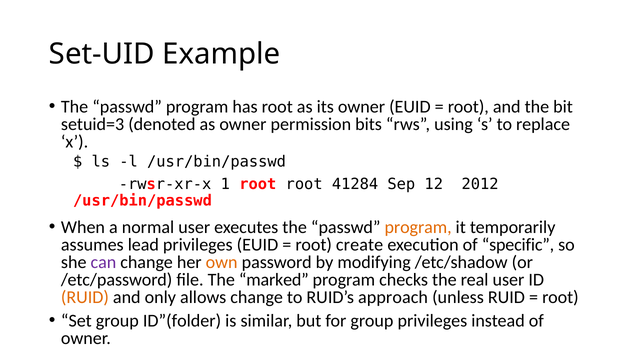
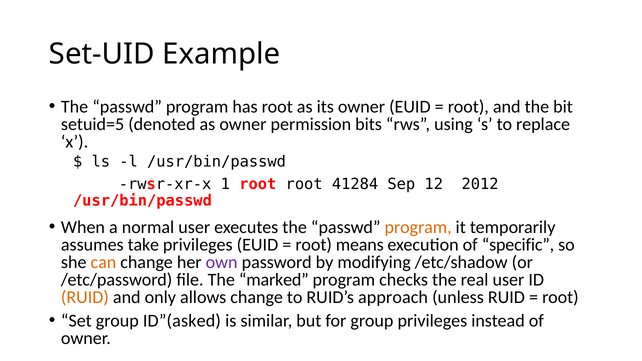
setuid=3: setuid=3 -> setuid=5 (93, 124)
lead: lead -> take (143, 245)
create: create -> means (360, 245)
can colour: purple -> orange (103, 262)
own colour: orange -> purple (222, 262)
ID”(folder: ID”(folder -> ID”(asked (182, 321)
